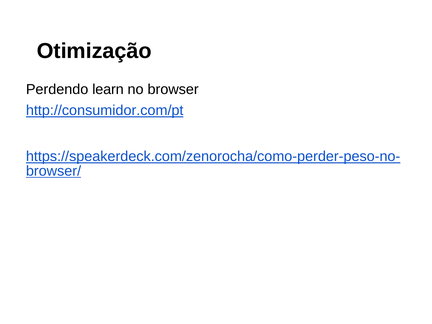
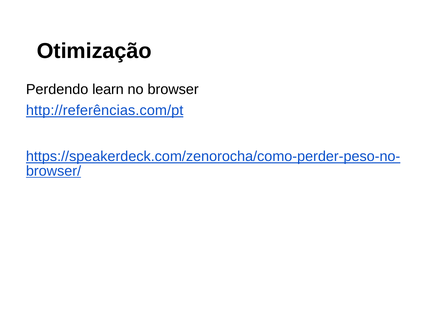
http://consumidor.com/pt: http://consumidor.com/pt -> http://referências.com/pt (105, 110)
